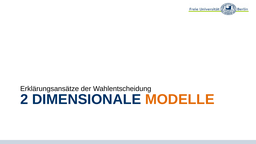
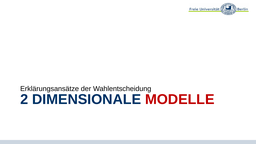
MODELLE colour: orange -> red (180, 99)
